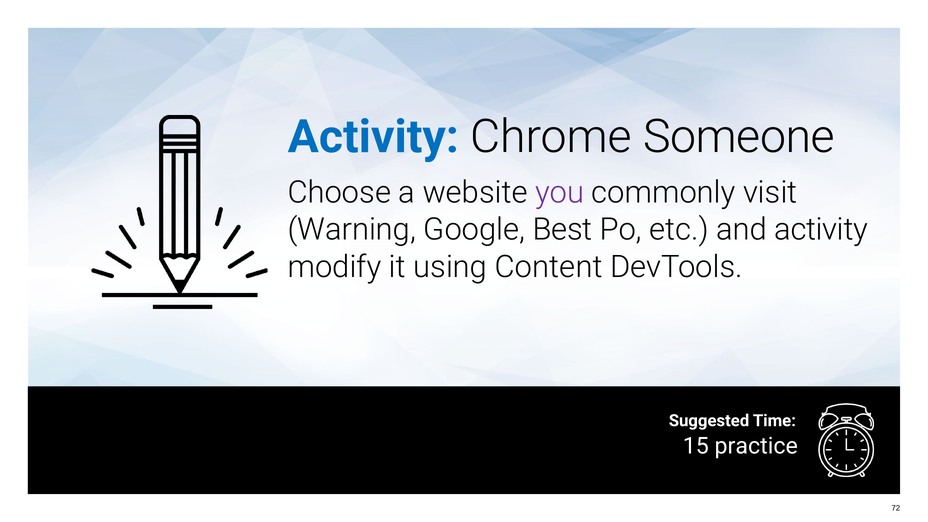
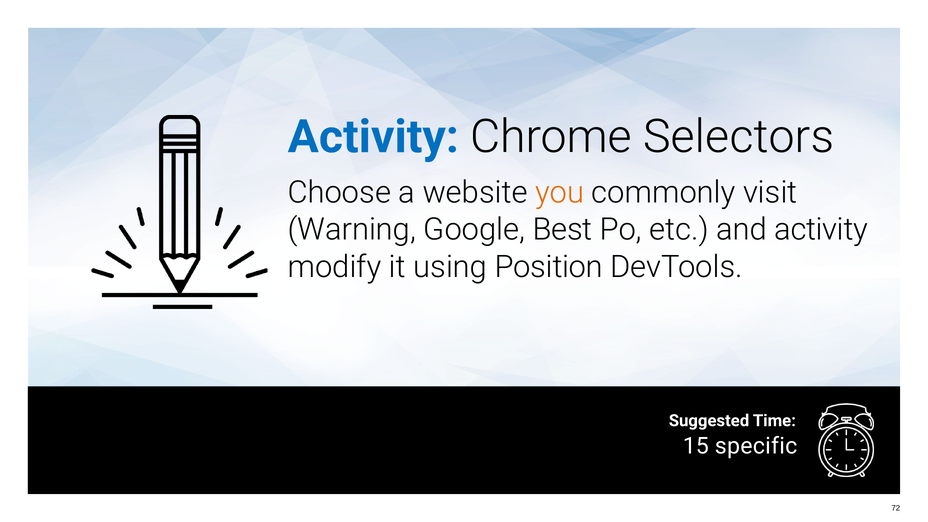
Someone: Someone -> Selectors (739, 137)
you colour: purple -> orange (560, 193)
Content: Content -> Position (549, 267)
practice: practice -> specific (756, 446)
